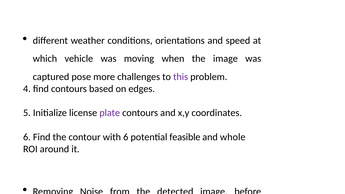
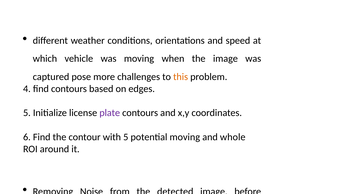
this colour: purple -> orange (181, 77)
with 6: 6 -> 5 (126, 137)
potential feasible: feasible -> moving (185, 137)
